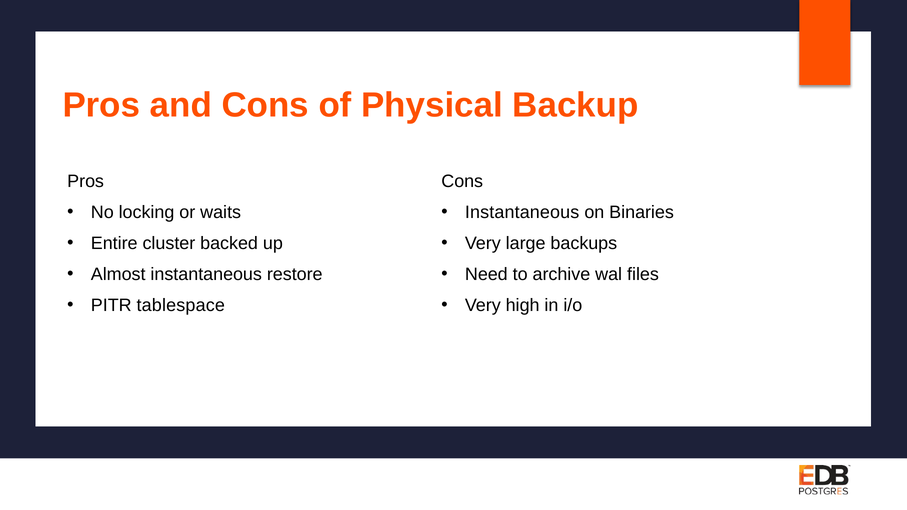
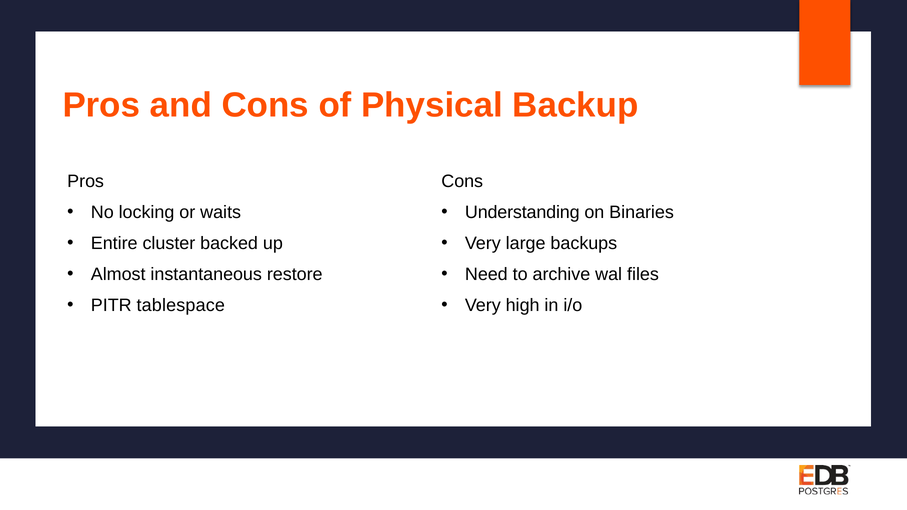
Instantaneous: Instantaneous -> Understanding (522, 212)
